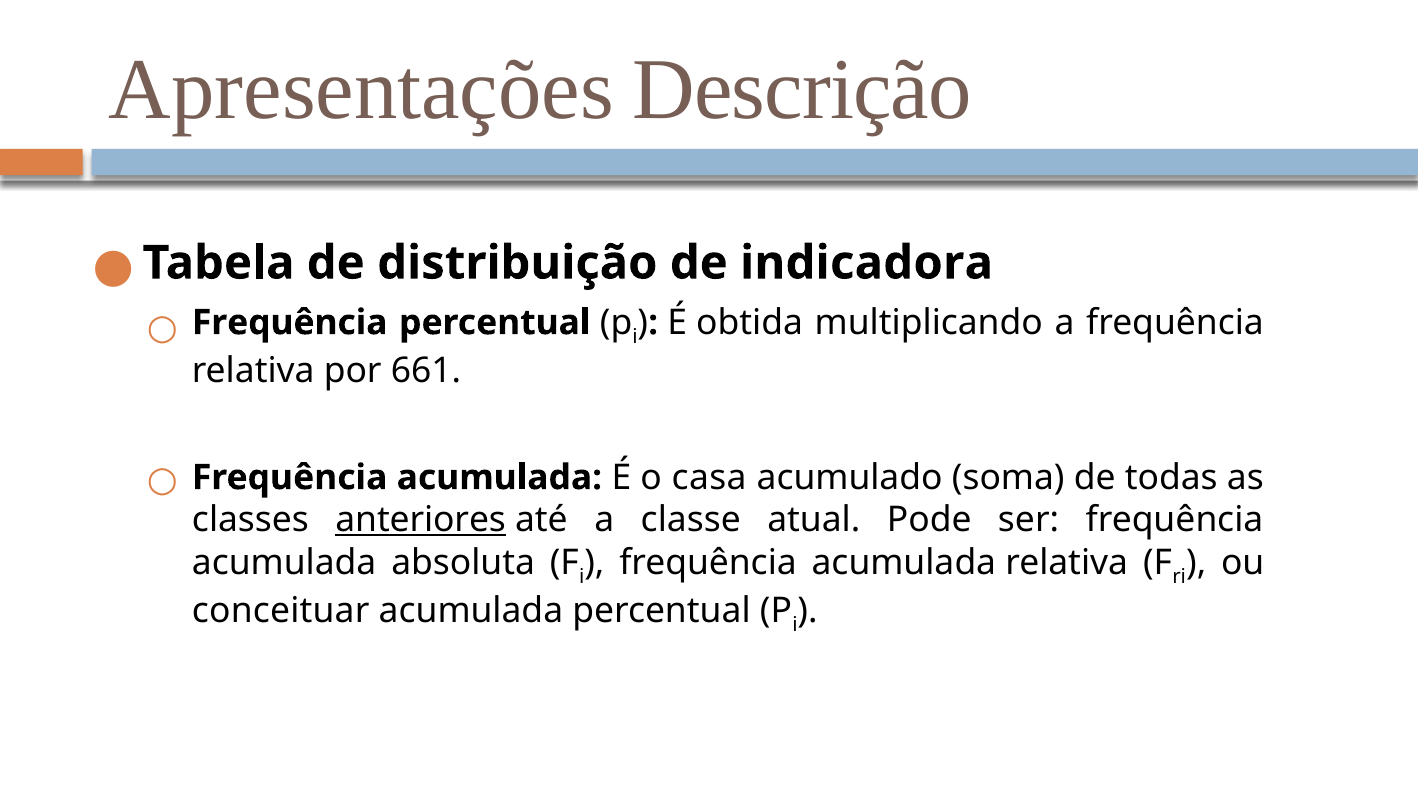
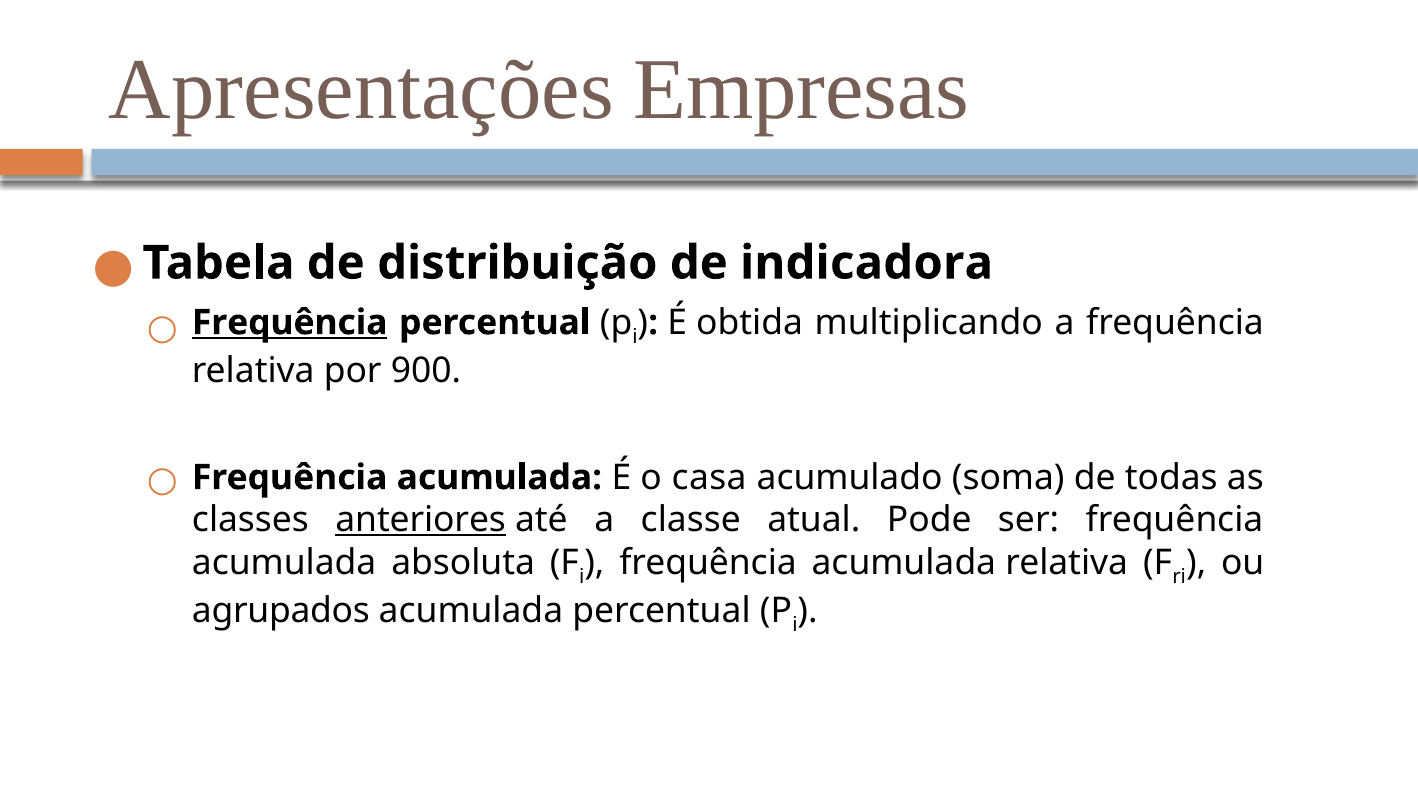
Descrição: Descrição -> Empresas (802, 90)
Frequência underline: none -> present (290, 323)
661: 661 -> 900 (426, 371)
conceituar: conceituar -> agrupados (281, 611)
